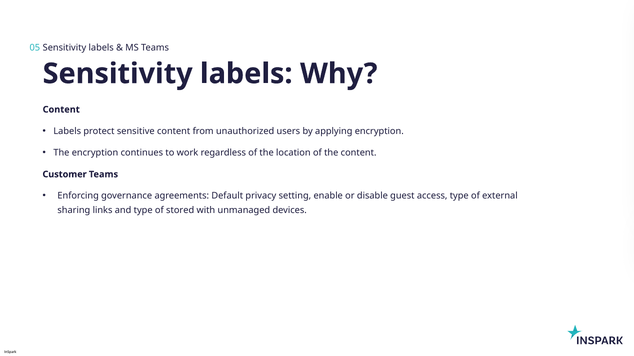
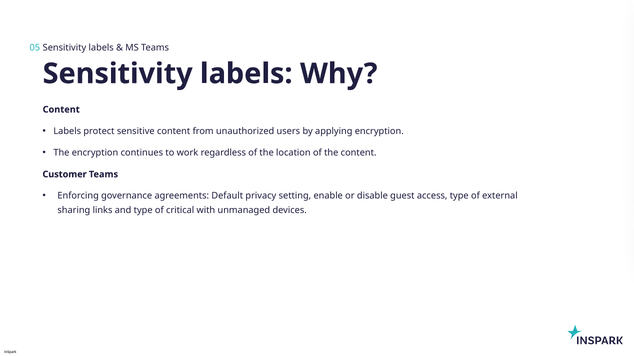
stored: stored -> critical (180, 211)
